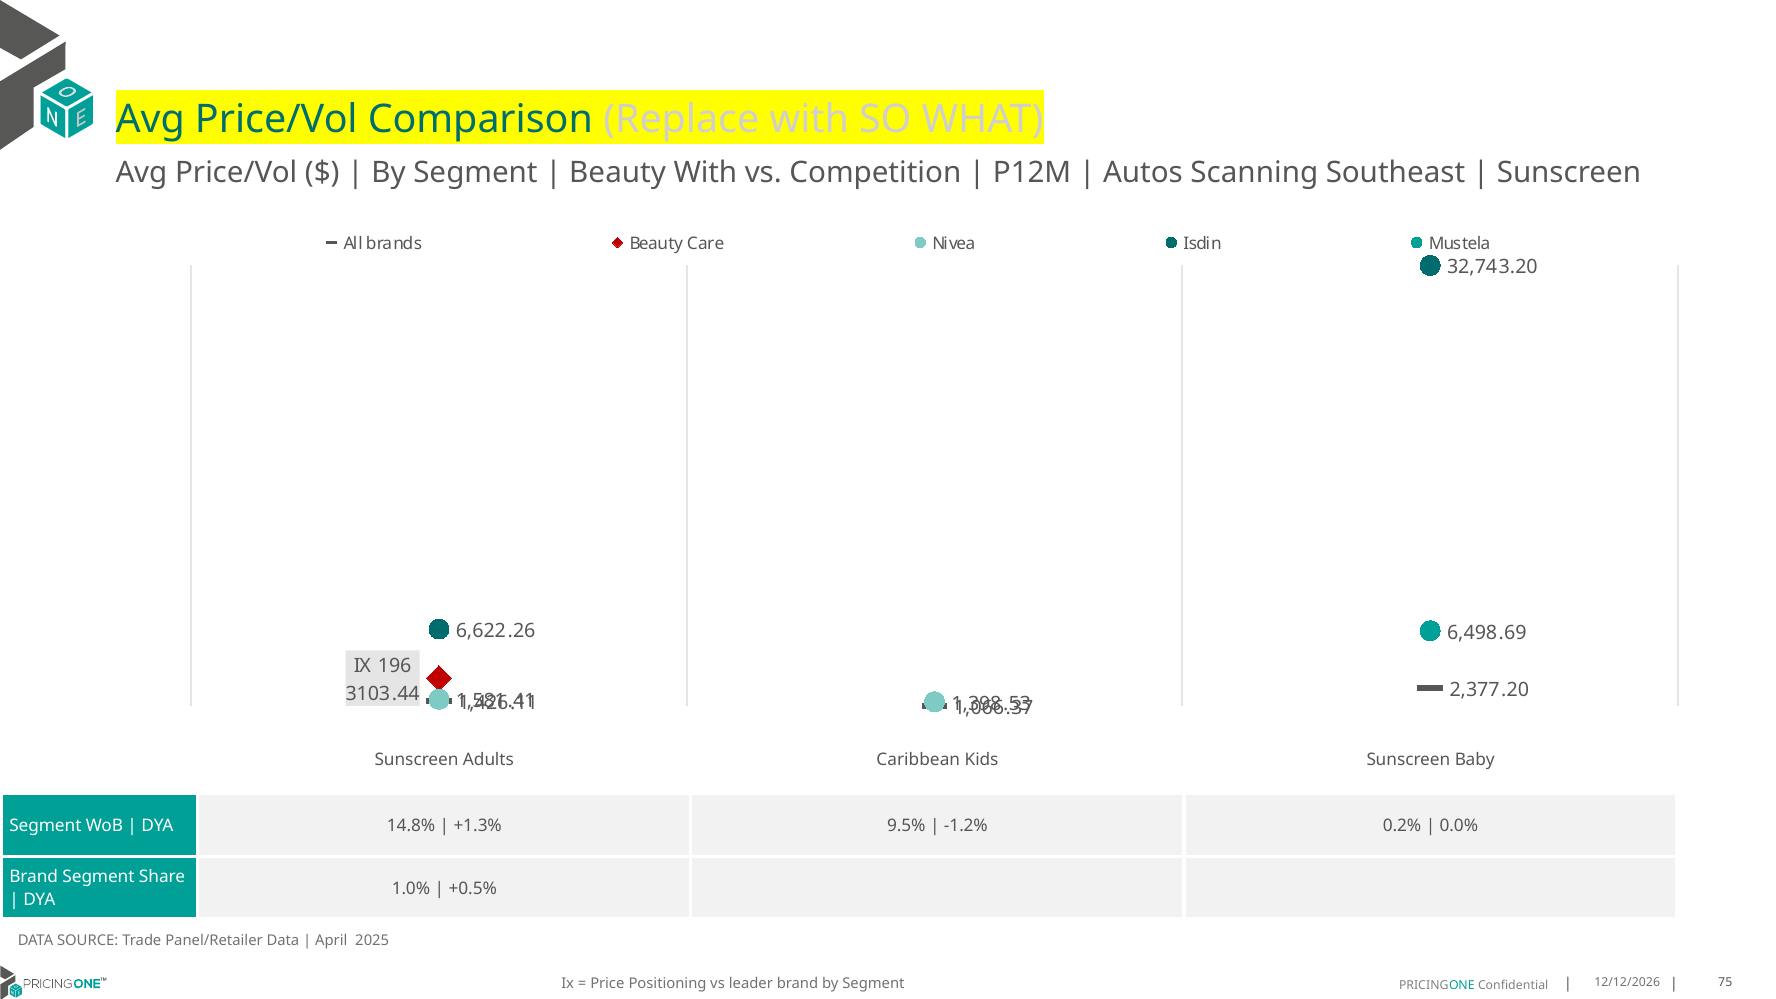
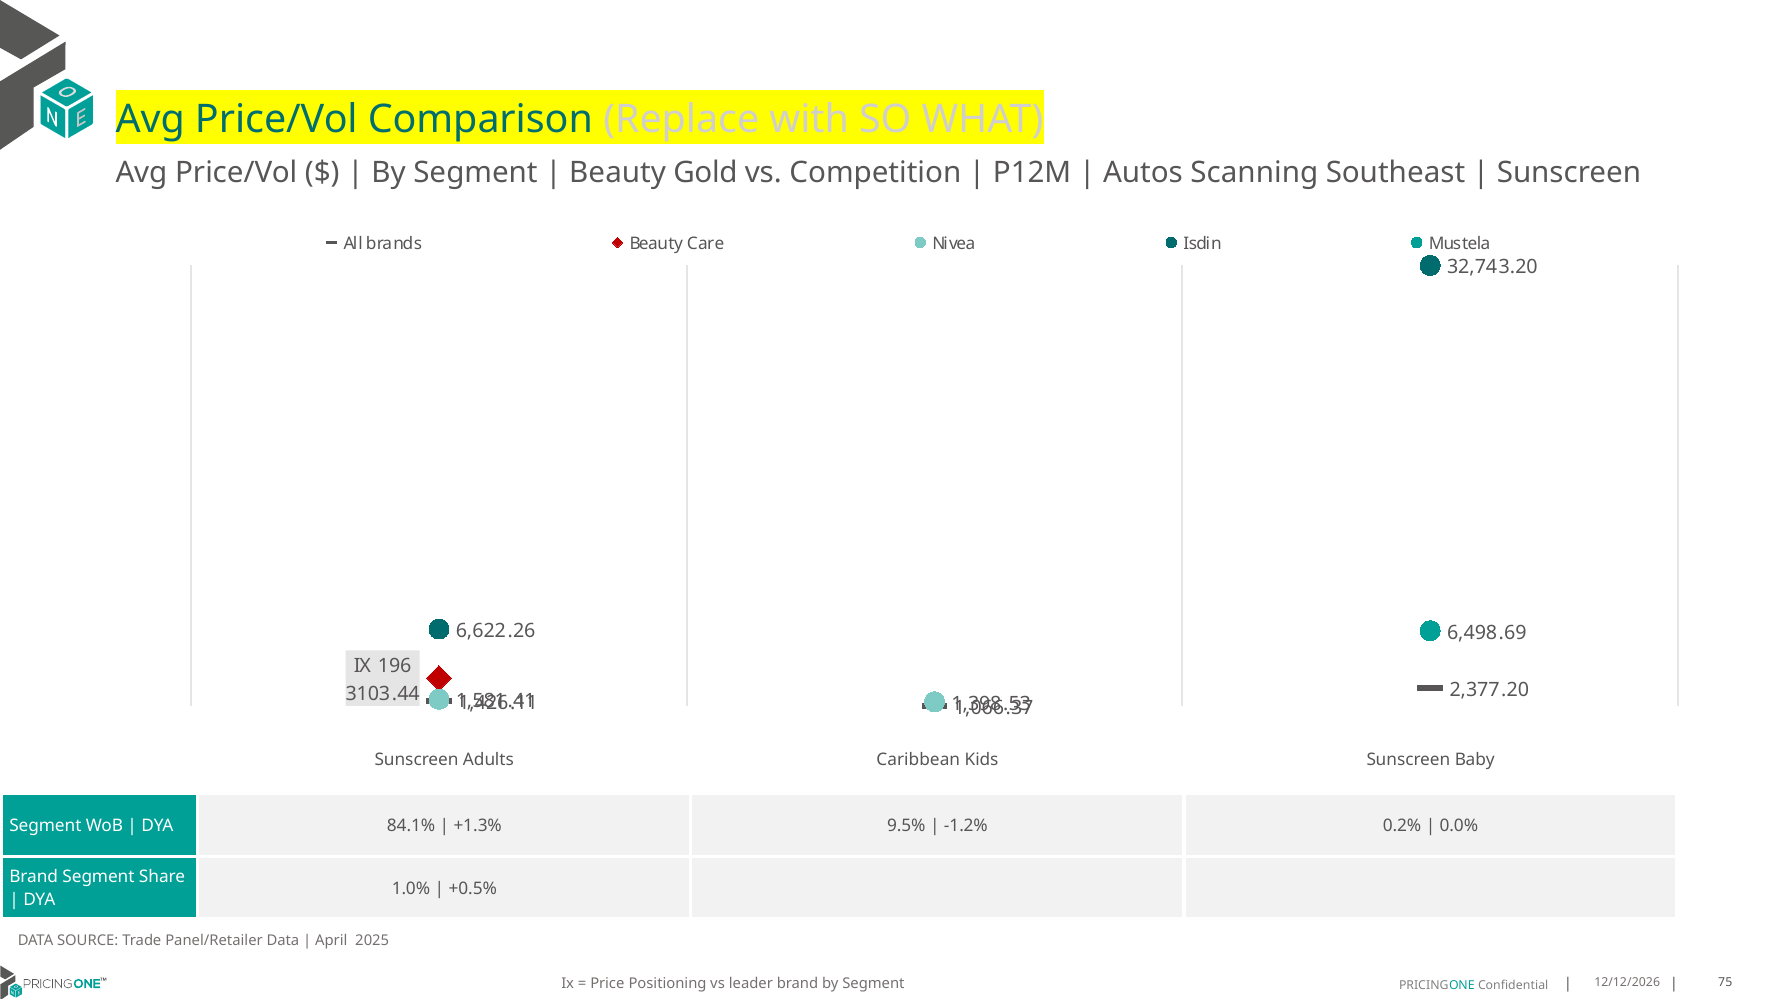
Beauty With: With -> Gold (705, 173)
14.8%: 14.8% -> 84.1% (411, 826)
